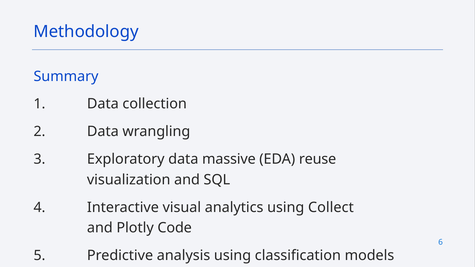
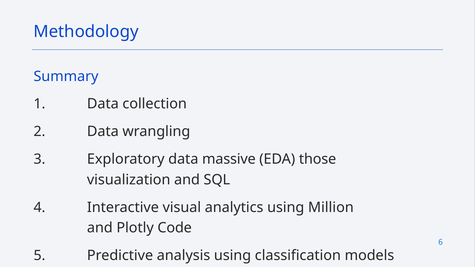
reuse: reuse -> those (318, 159)
Collect: Collect -> Million (331, 207)
